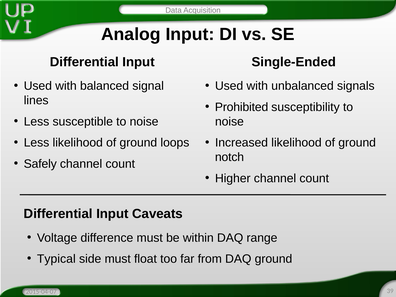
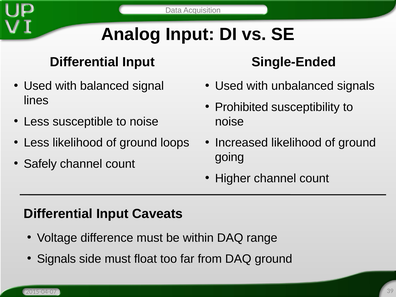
notch: notch -> going (229, 157)
Typical: Typical -> Signals (56, 259)
